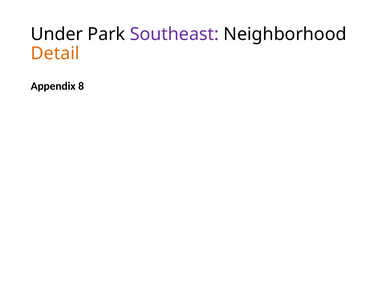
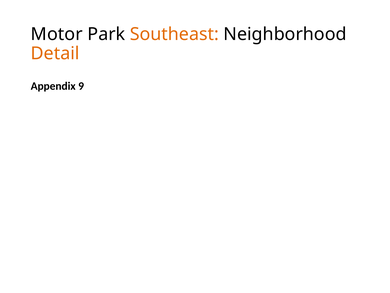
Under: Under -> Motor (57, 34)
Southeast colour: purple -> orange (174, 34)
8: 8 -> 9 (81, 86)
